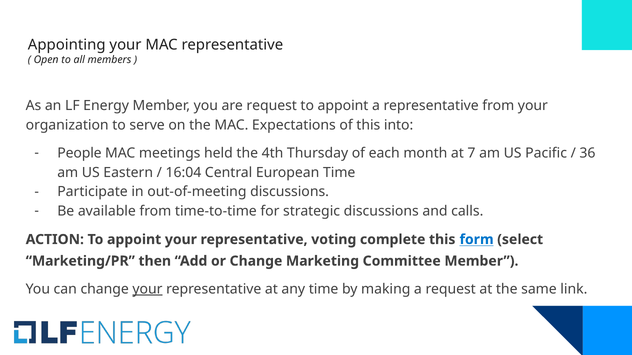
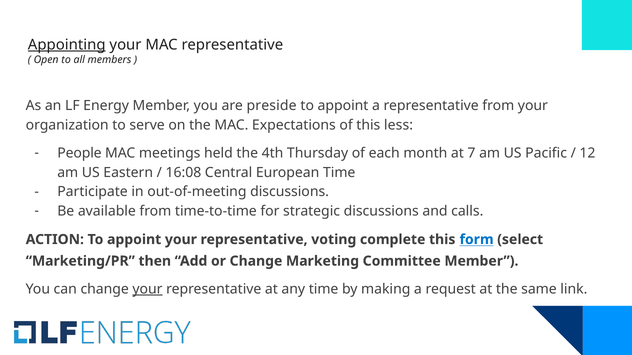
Appointing underline: none -> present (67, 45)
are request: request -> preside (272, 106)
into: into -> less (399, 125)
36: 36 -> 12 (588, 153)
16:04: 16:04 -> 16:08 (183, 173)
